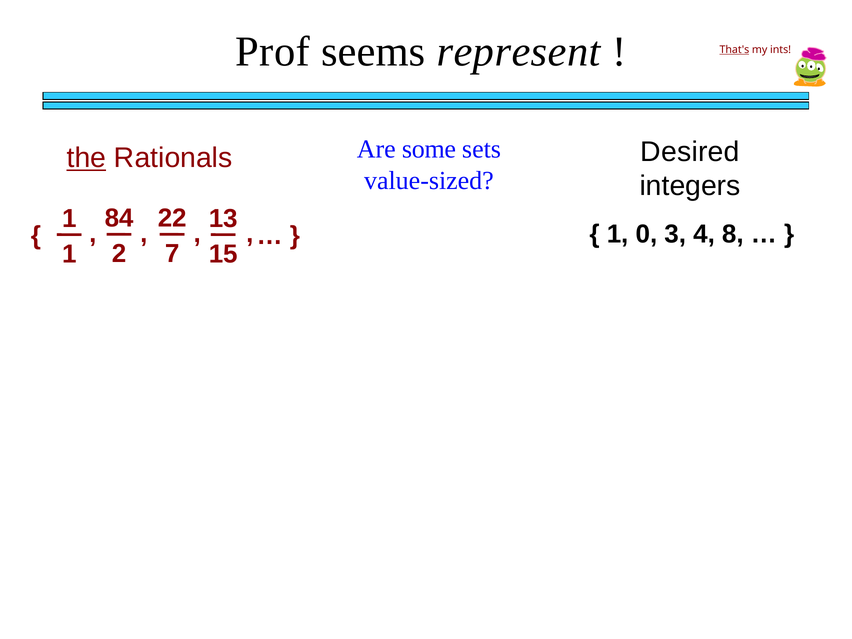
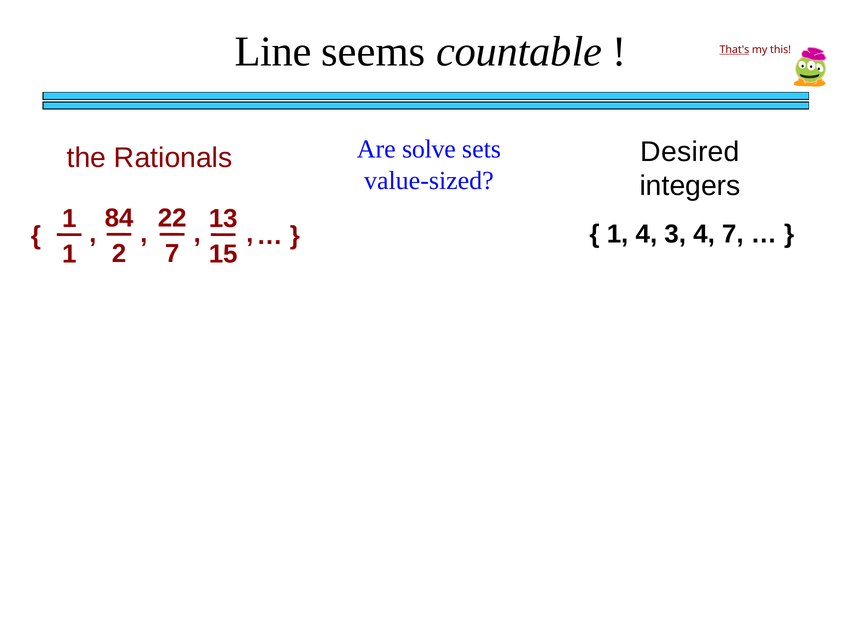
Prof: Prof -> Line (273, 52)
represent: represent -> countable (519, 52)
ints: ints -> this (781, 50)
some: some -> solve (429, 149)
the underline: present -> none (86, 158)
1 0: 0 -> 4 (646, 234)
4 8: 8 -> 7 (733, 234)
